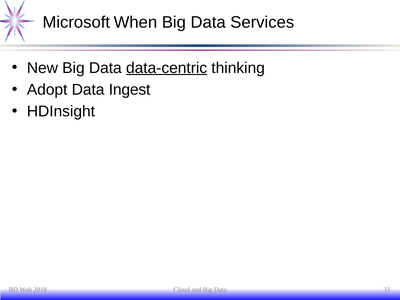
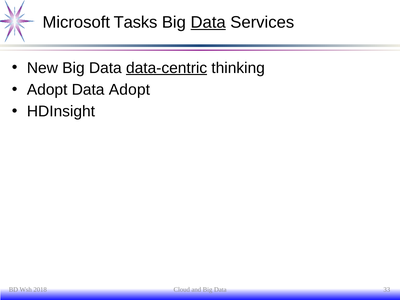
When: When -> Tasks (136, 22)
Data underline: none -> present (208, 22)
Data Ingest: Ingest -> Adopt (129, 90)
